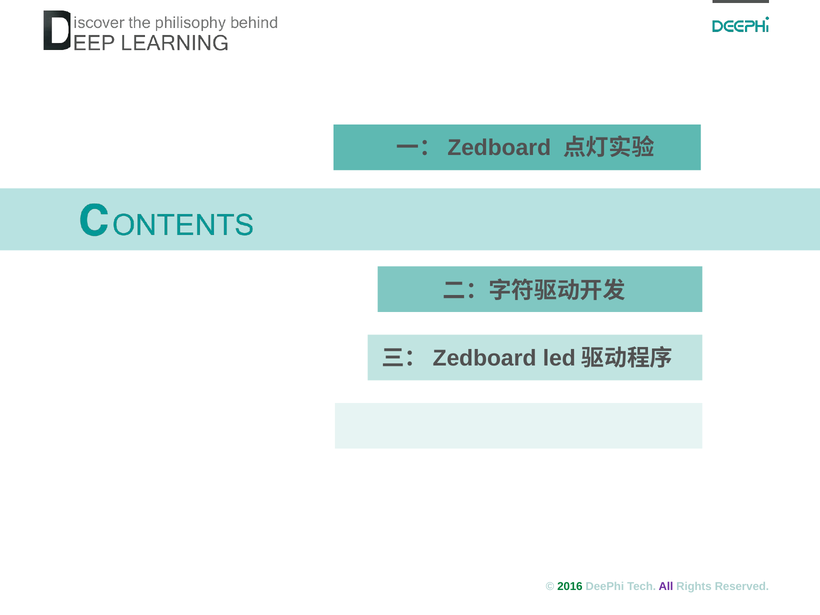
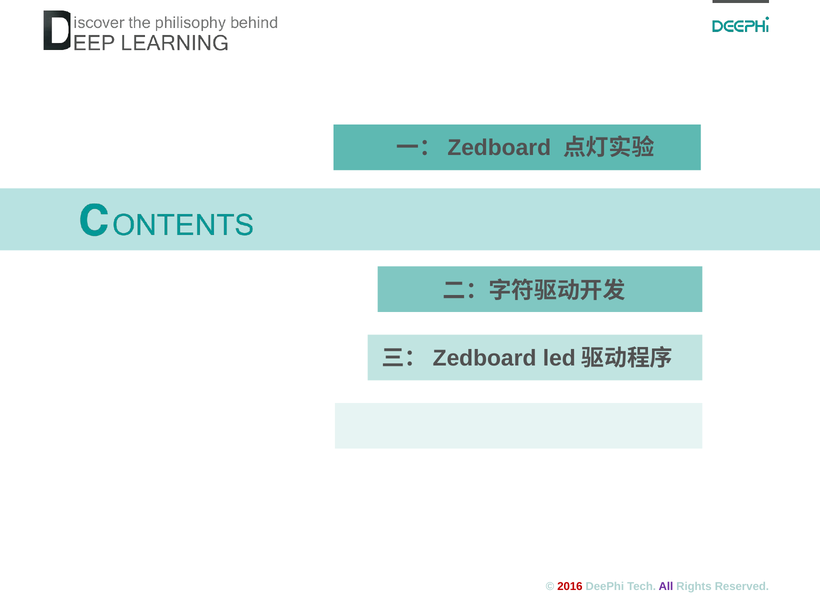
2016 colour: green -> red (570, 587)
